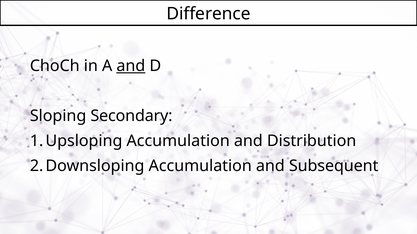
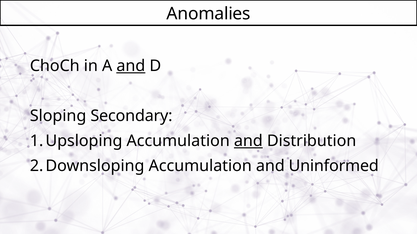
Difference: Difference -> Anomalies (209, 14)
and underline: none -> present (248, 141)
Subsequent: Subsequent -> Uninformed (334, 166)
